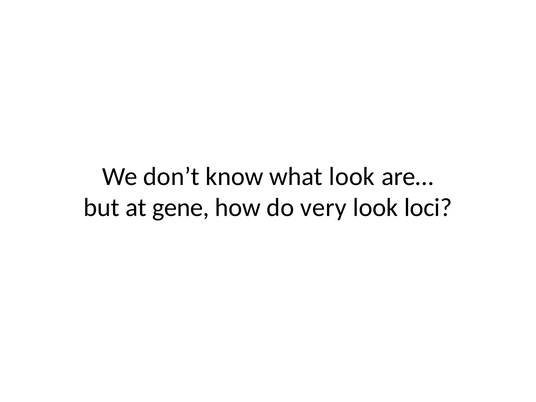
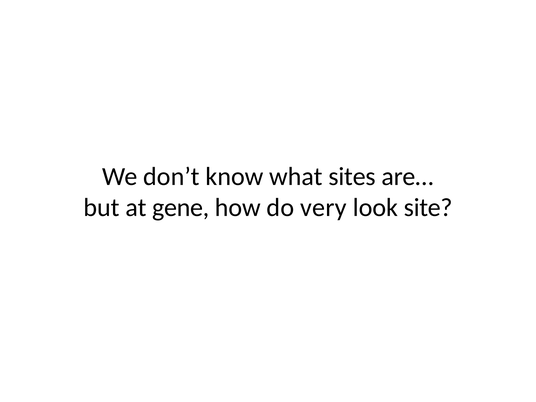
what look: look -> sites (352, 176)
loci: loci -> site (428, 208)
